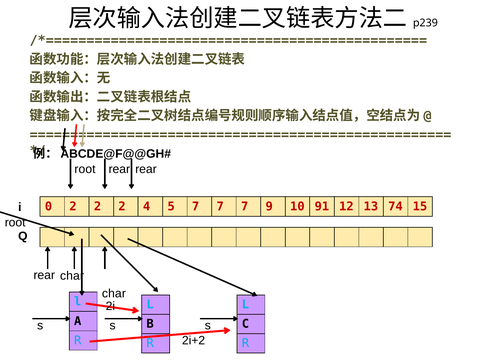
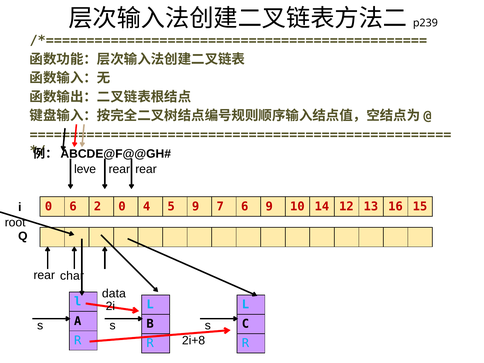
root: root -> leve (85, 169)
0 2: 2 -> 6 (73, 206)
2: 2 -> 0 (122, 206)
5 7: 7 -> 9 (196, 206)
7: 7 -> 6 (245, 206)
91: 91 -> 14 (322, 206)
74: 74 -> 16 (395, 206)
char: char -> data (114, 294)
2i+2: 2i+2 -> 2i+8 (194, 341)
